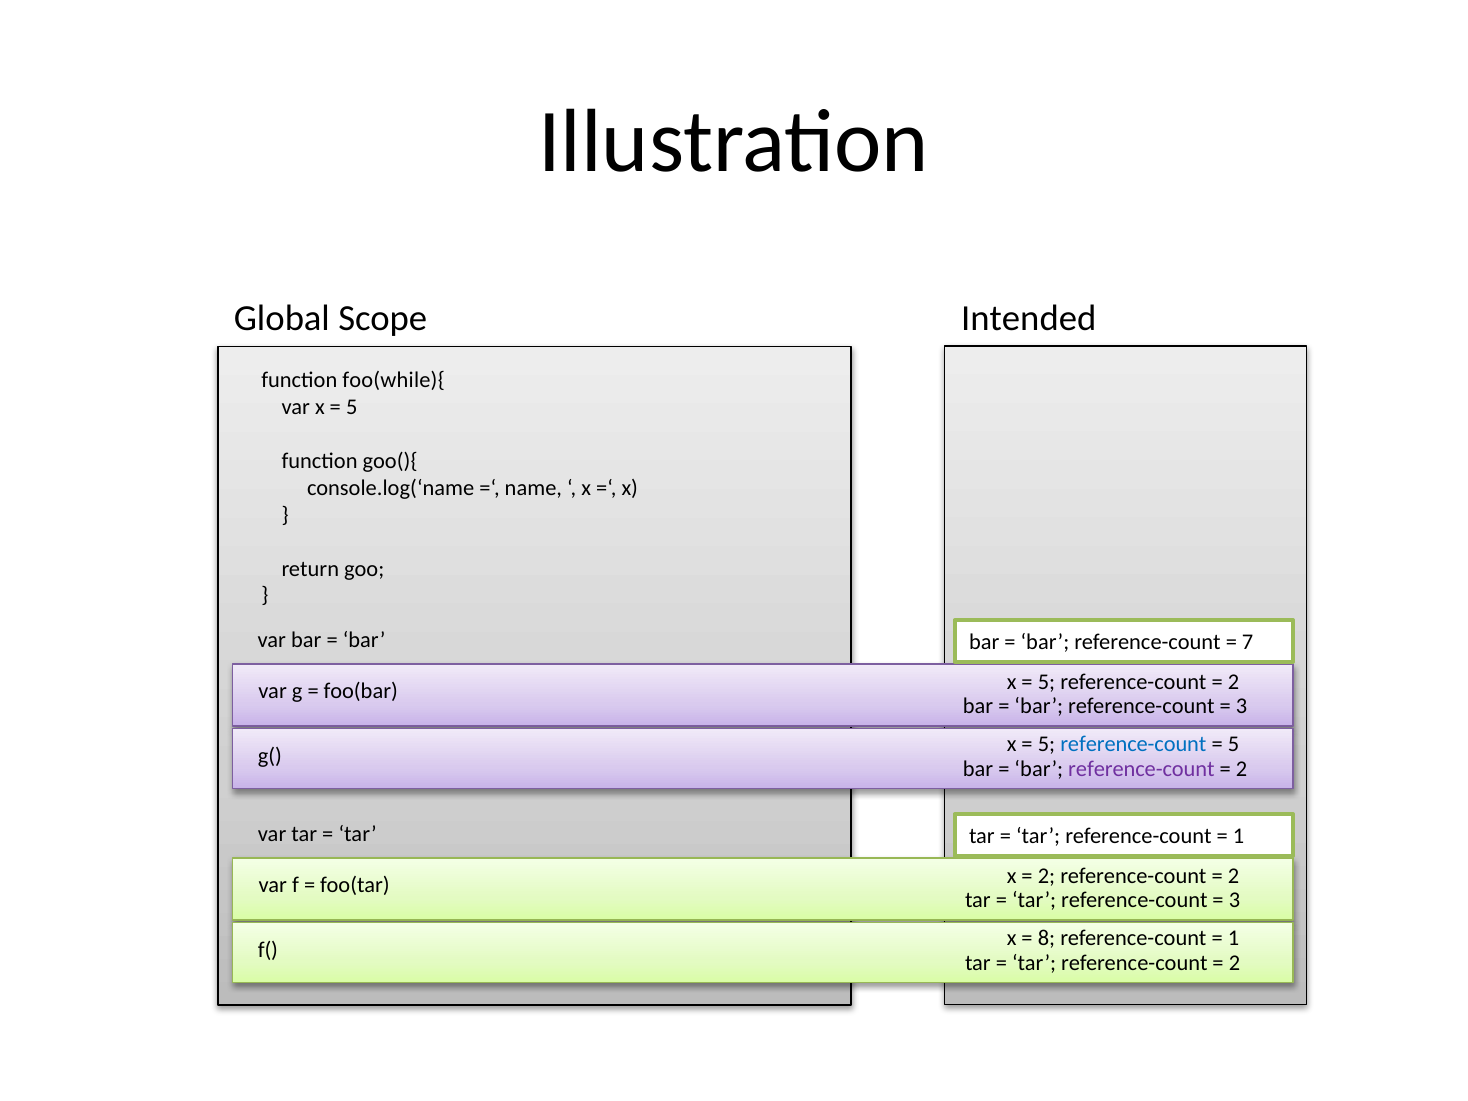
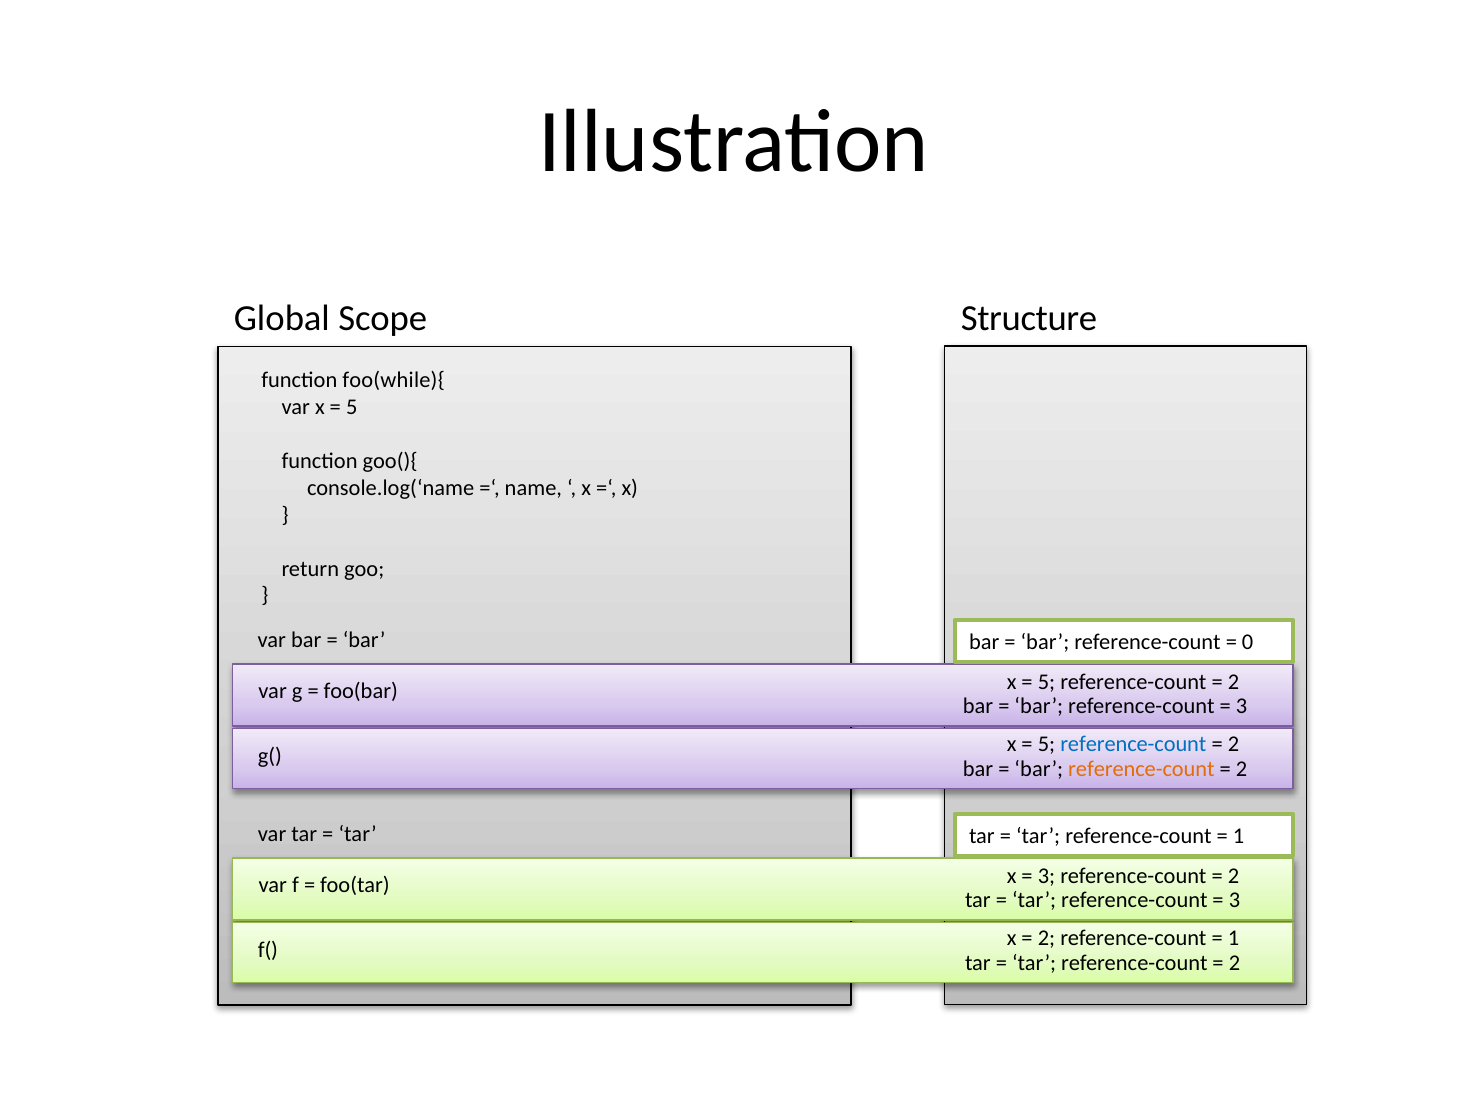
Intended: Intended -> Structure (1029, 318)
7: 7 -> 0 (1248, 643)
5: 5 -> 2 (1234, 745)
reference-count colour: purple -> orange (1141, 769)
2: 2 -> 3 (1046, 876)
8: 8 -> 2 (1046, 938)
